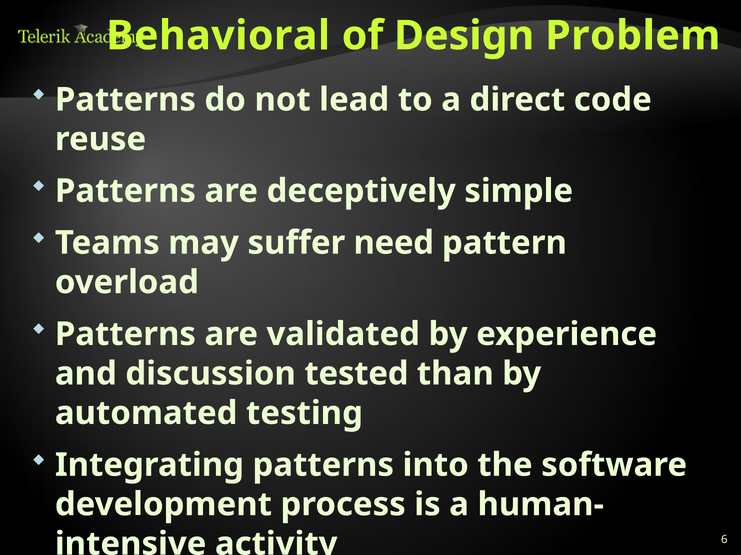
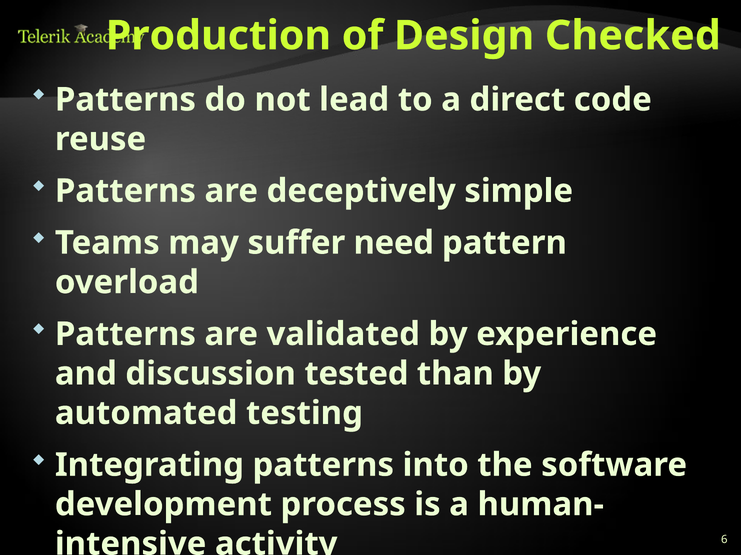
Behavioral: Behavioral -> Production (218, 36)
Problem: Problem -> Checked (633, 36)
